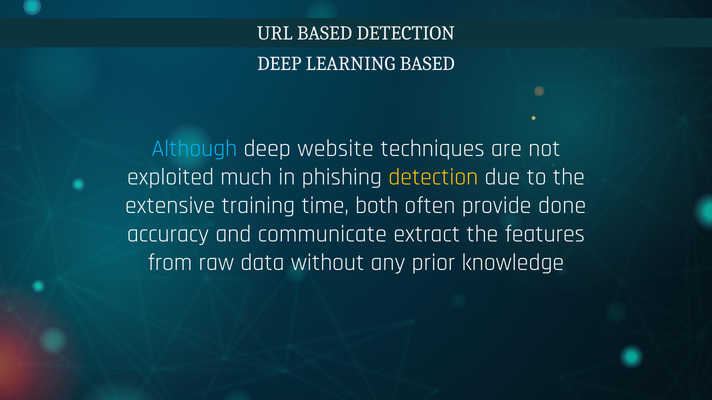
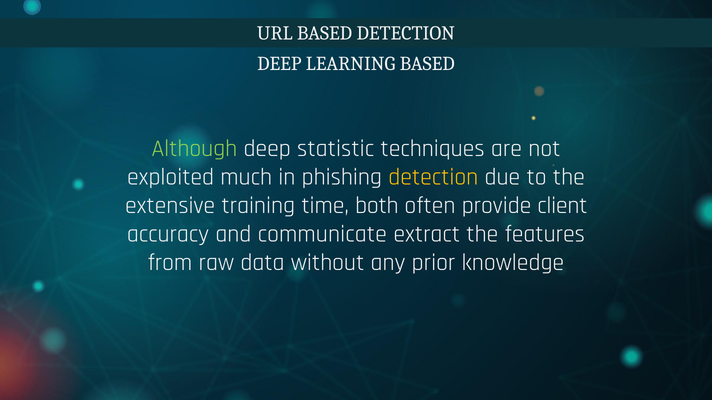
Although colour: light blue -> light green (194, 149)
website: website -> statistic (336, 149)
done: done -> client (562, 206)
